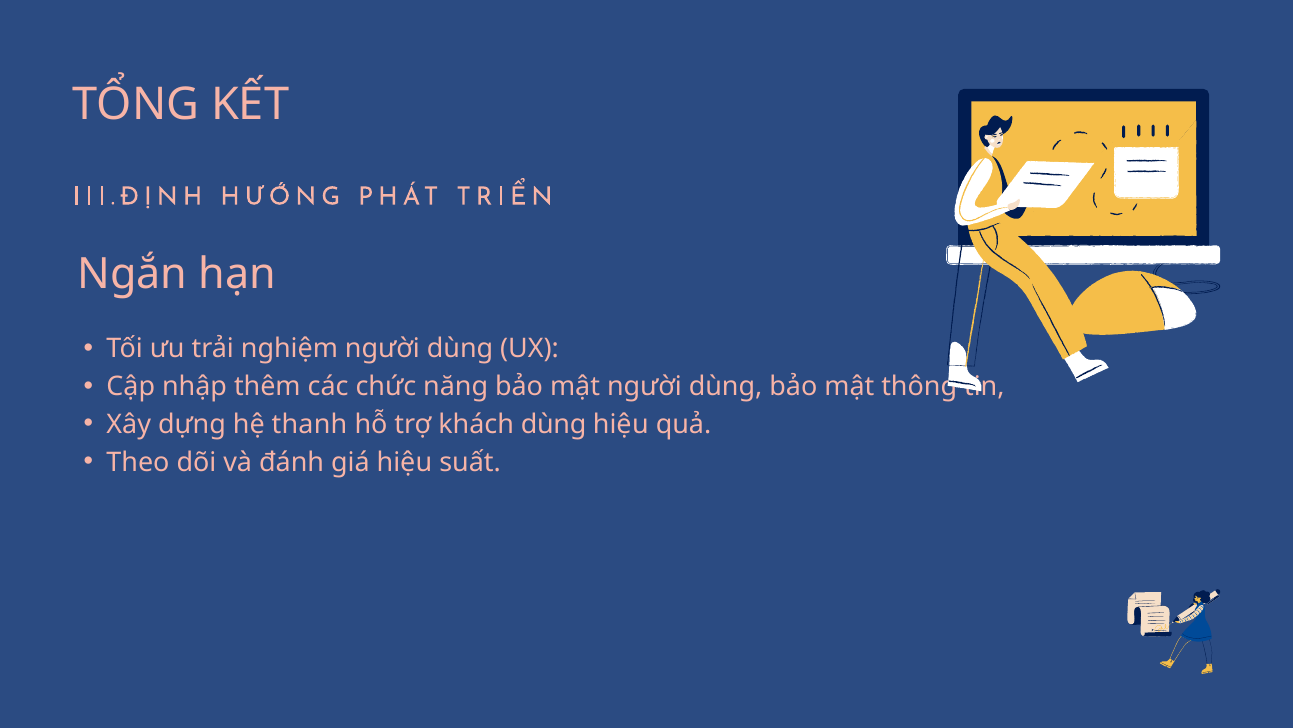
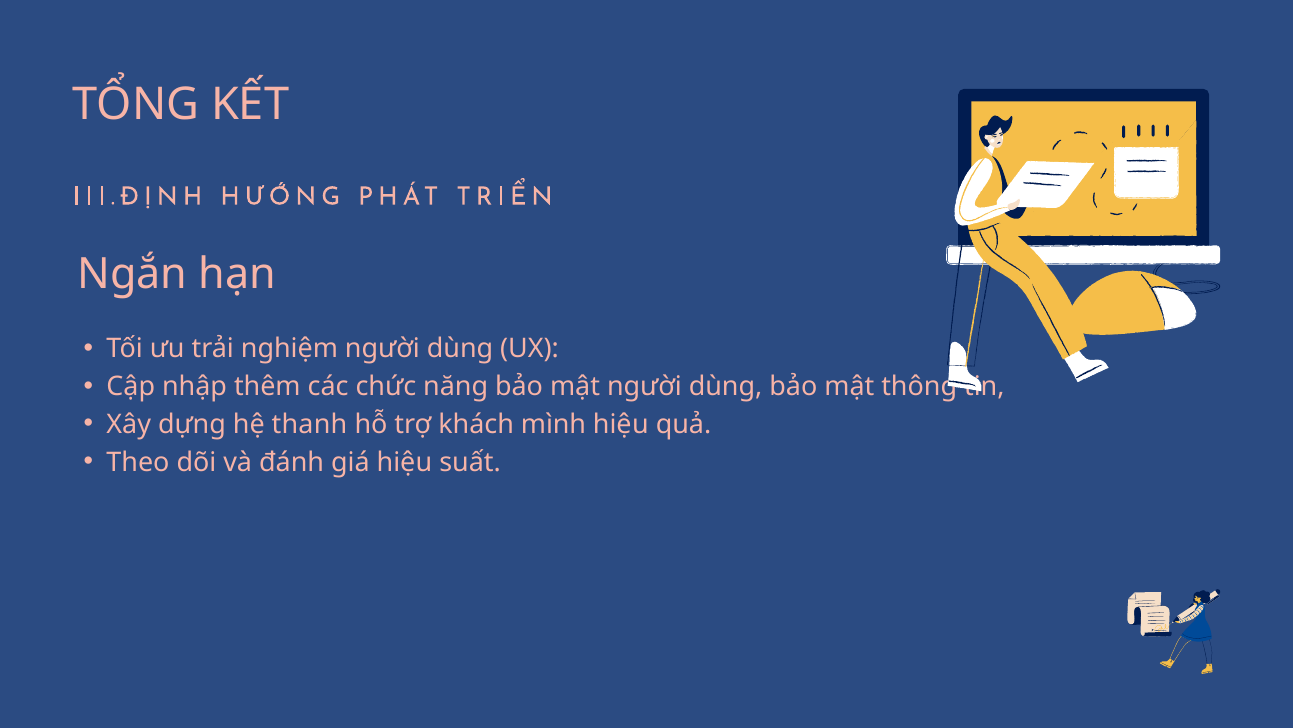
khách dùng: dùng -> mình (553, 424)
